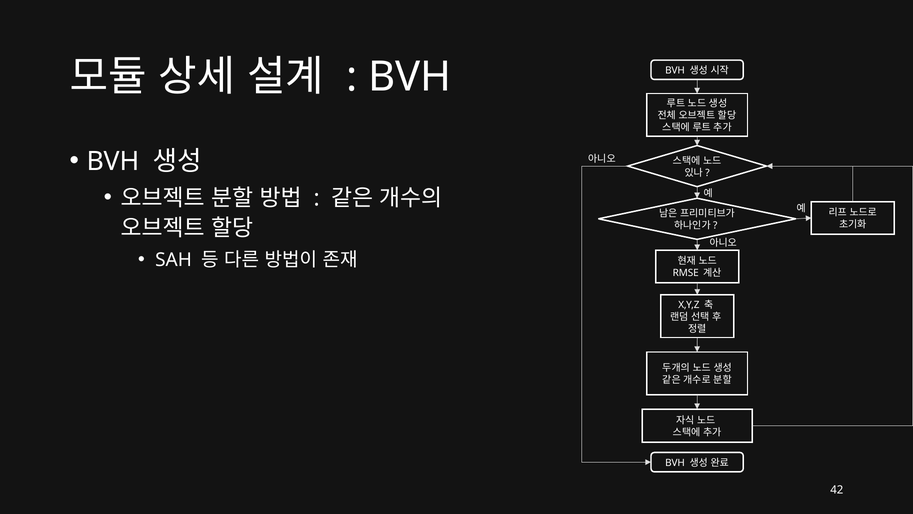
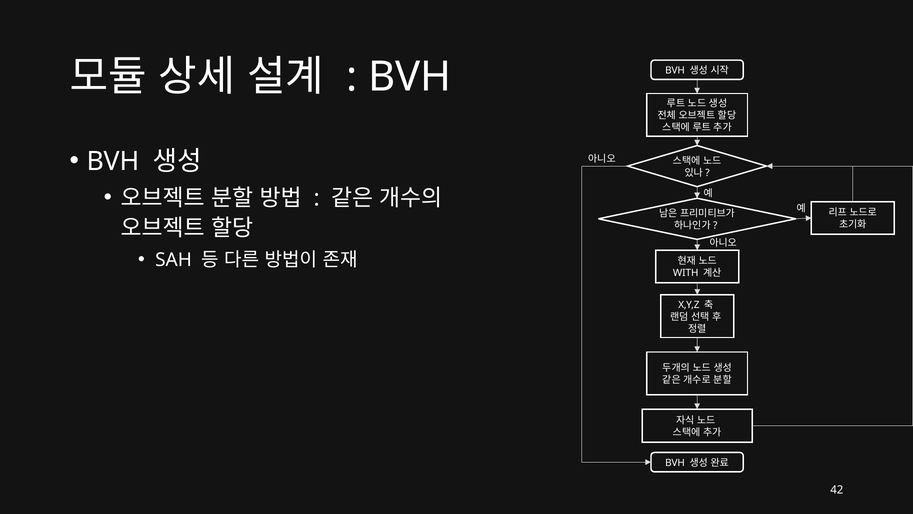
RMSE: RMSE -> WITH (686, 273)
